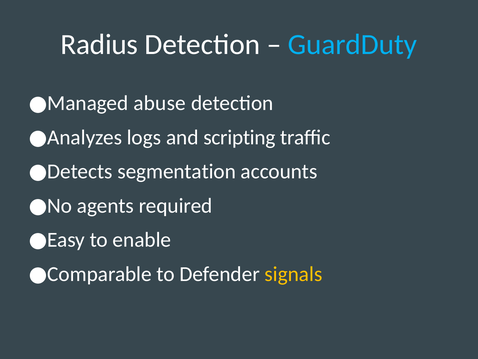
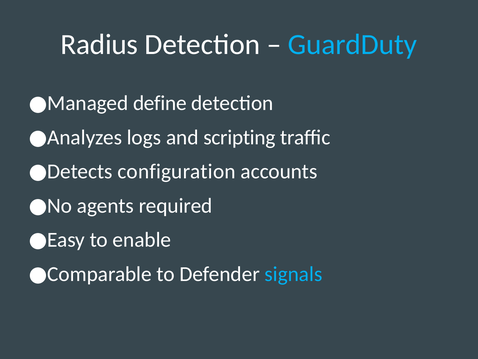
abuse: abuse -> define (160, 103)
segmentation: segmentation -> configuration (177, 171)
signals colour: yellow -> light blue (293, 274)
